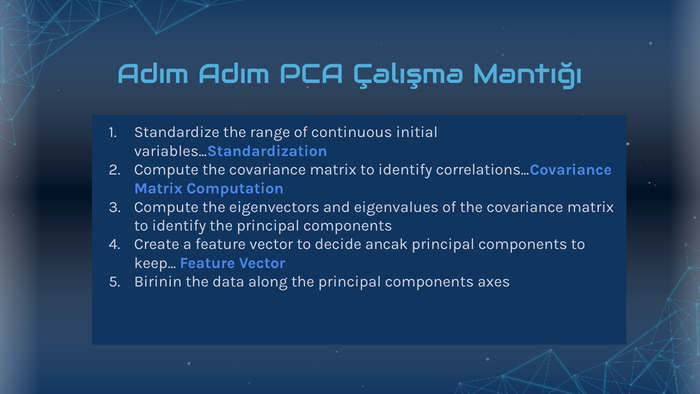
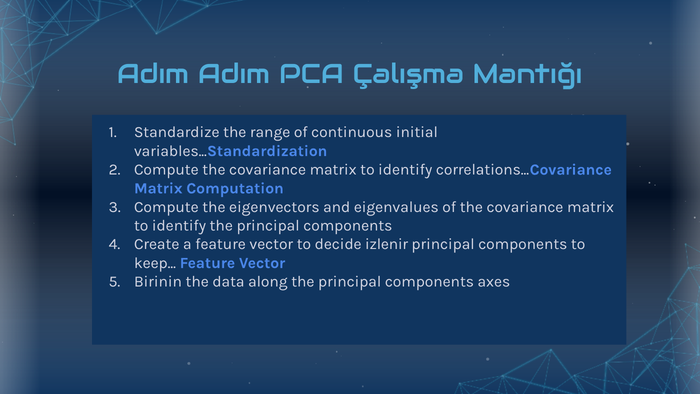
ancak: ancak -> izlenir (387, 244)
